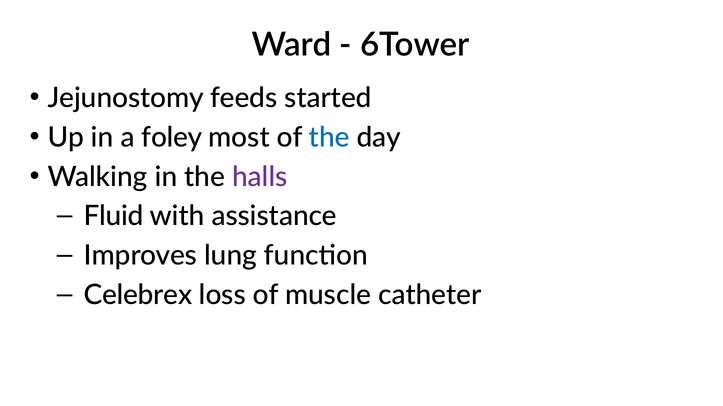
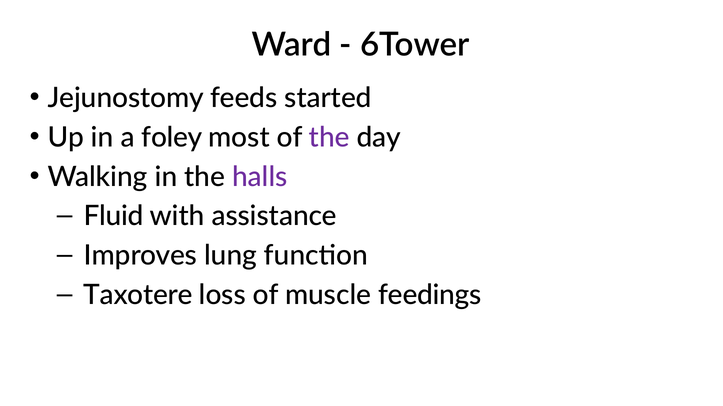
the colour: blue -> purple (329, 138)
Celebrex: Celebrex -> Taxotere (138, 295)
catheter: catheter -> feedings (430, 295)
